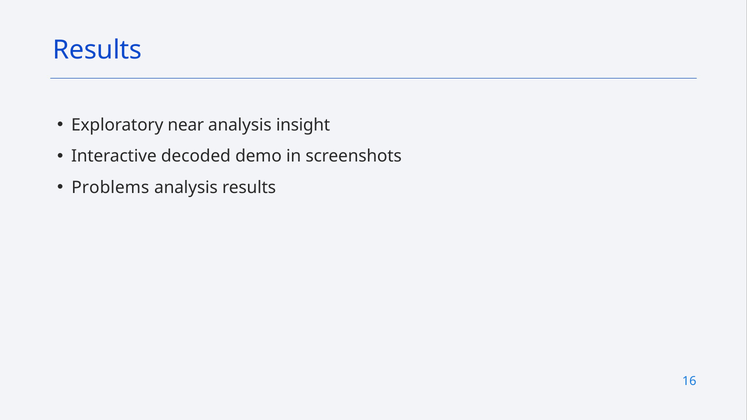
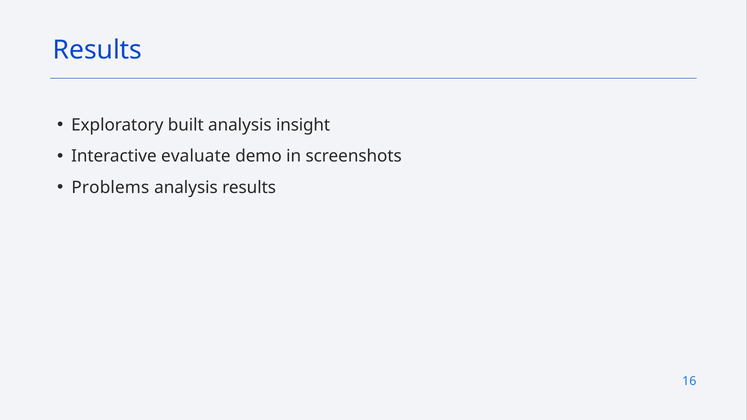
near: near -> built (186, 125)
decoded: decoded -> evaluate (196, 156)
